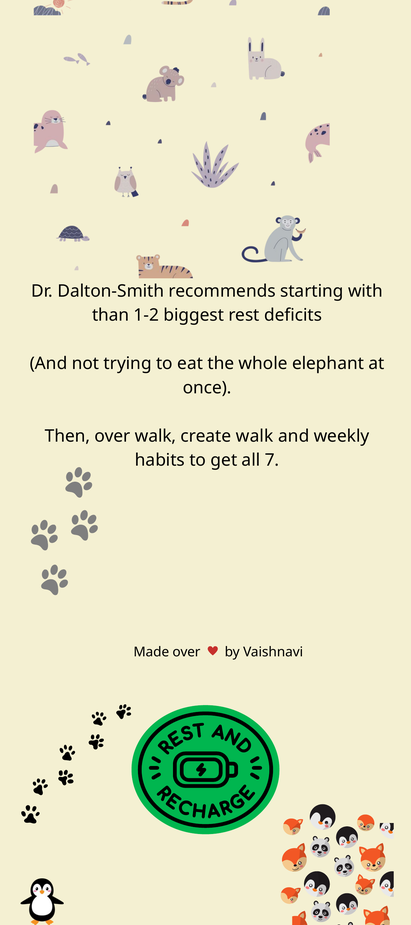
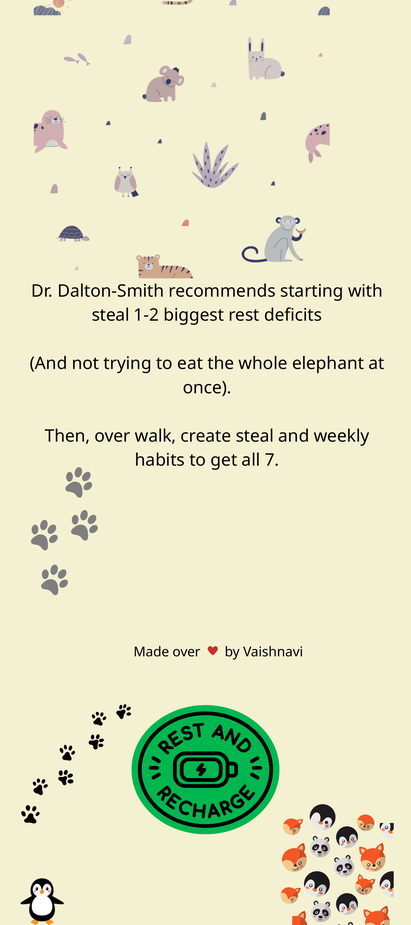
than: than -> steal (111, 315)
create walk: walk -> steal (255, 436)
